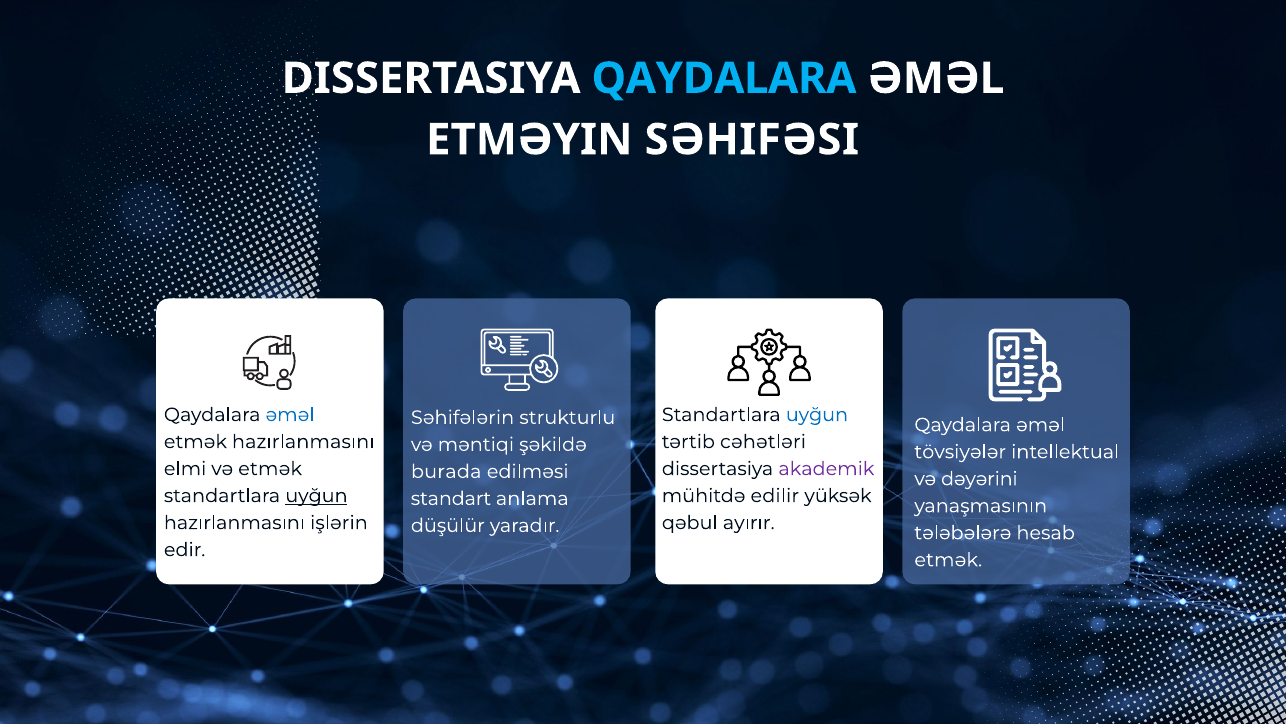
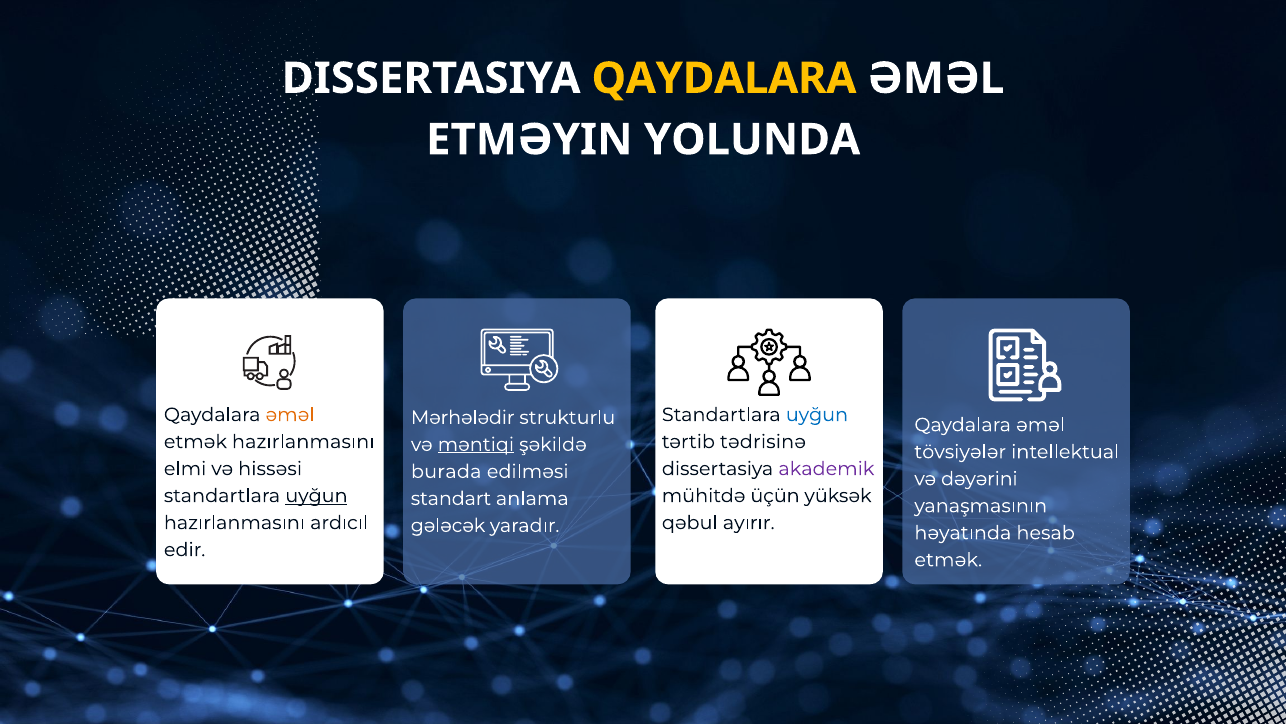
QAYDALARA colour: light blue -> yellow (724, 78)
SƏHIFƏSI: SƏHIFƏSI -> YOLUNDA (752, 140)
əməl colour: blue -> orange (290, 414)
Səhifələrin: Səhifələrin -> Mərhələdir (463, 417)
cəhətləri: cəhətləri -> tədrisinə (763, 441)
məntiqi underline: none -> present (476, 444)
və etmək: etmək -> hissəsi (270, 468)
edilir: edilir -> üçün (775, 495)
işlərin: işlərin -> ardıcıl (339, 522)
düşülür: düşülür -> gələcək (448, 525)
tələbələrə: tələbələrə -> həyatında (963, 532)
